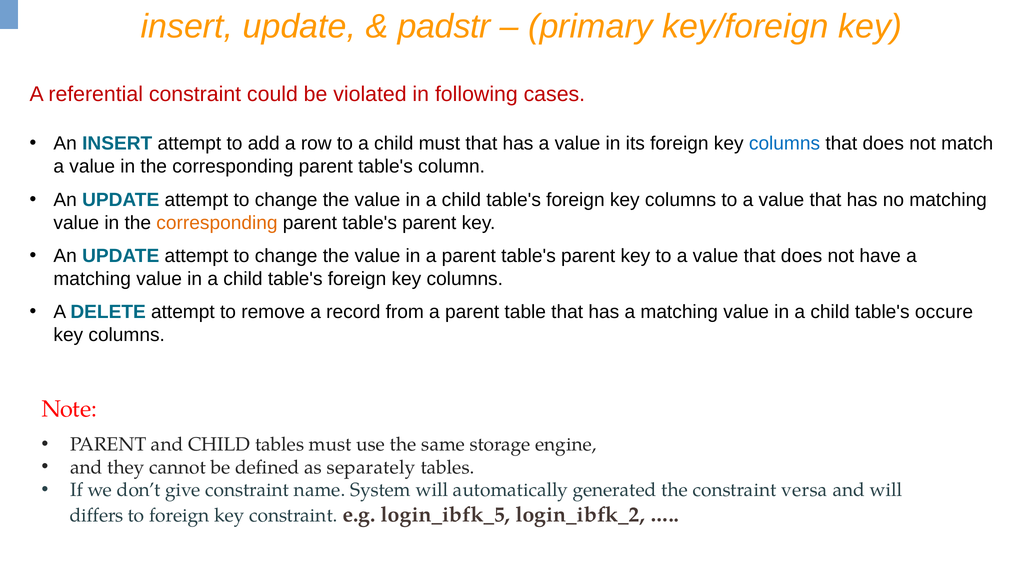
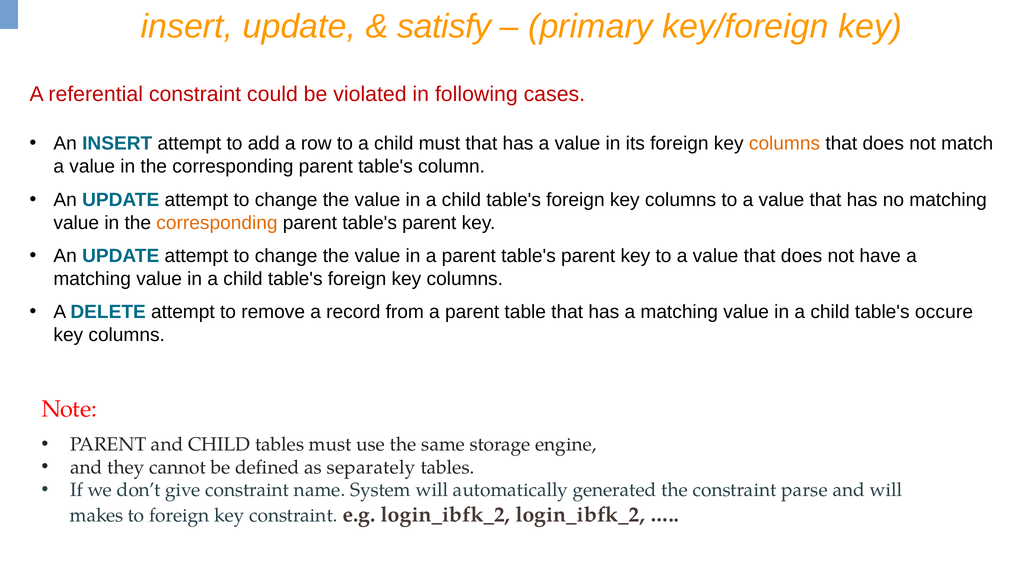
padstr: padstr -> satisfy (444, 27)
columns colour: blue -> orange (785, 144)
versa: versa -> parse (804, 490)
differs: differs -> makes (97, 515)
e.g login_ibfk_5: login_ibfk_5 -> login_ibfk_2 (446, 514)
